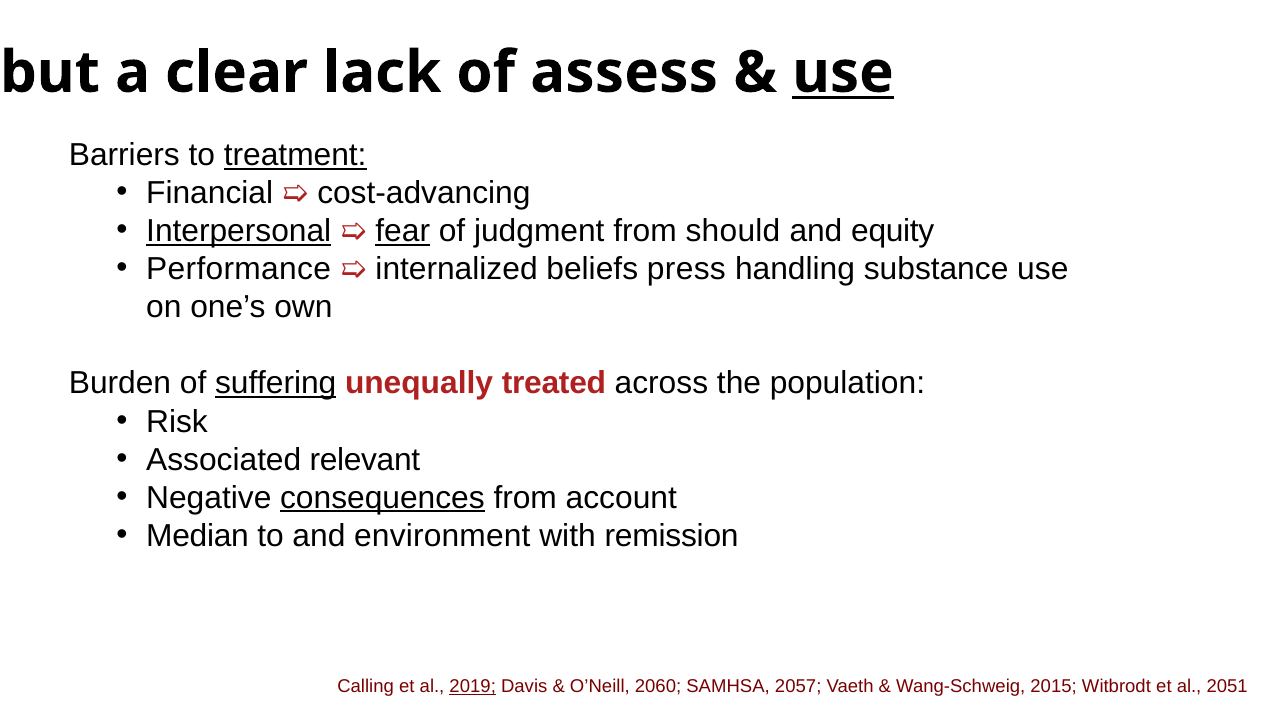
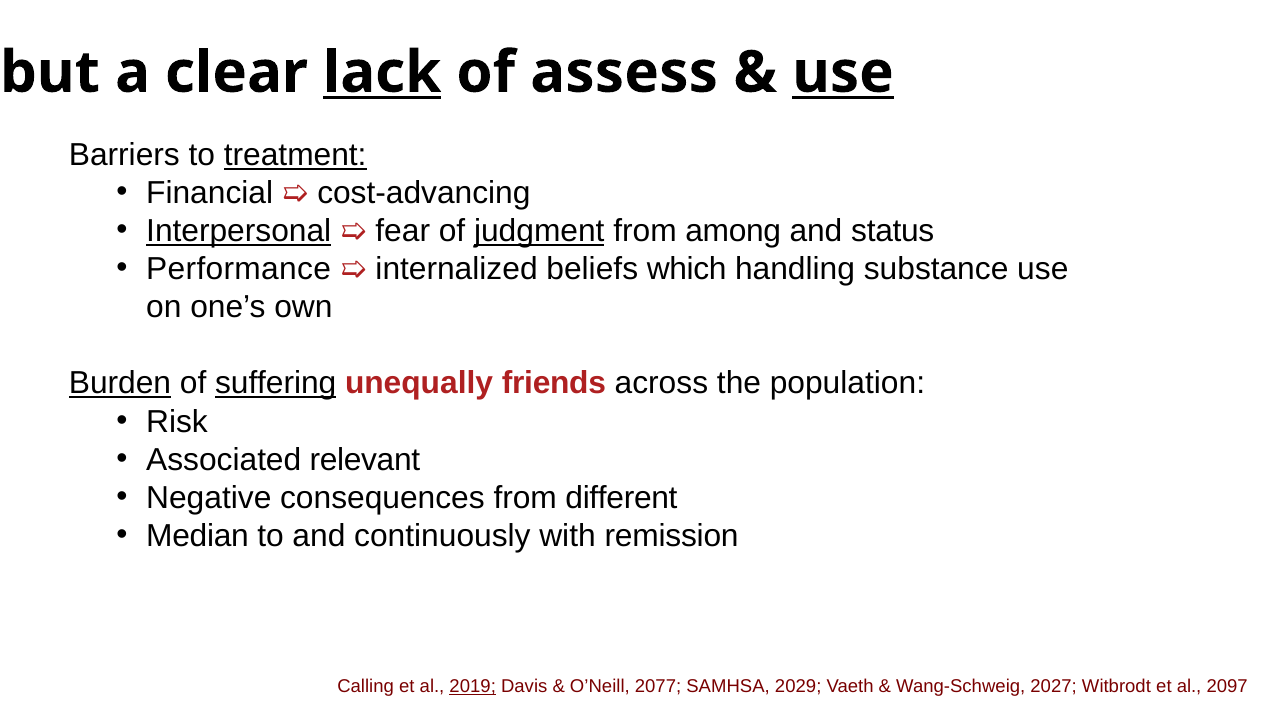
lack underline: none -> present (382, 73)
fear underline: present -> none (403, 231)
judgment underline: none -> present (539, 231)
should: should -> among (733, 231)
equity: equity -> status (893, 231)
press: press -> which (687, 269)
Burden underline: none -> present (120, 383)
treated: treated -> friends (554, 383)
consequences underline: present -> none (382, 498)
account: account -> different (621, 498)
environment: environment -> continuously (442, 536)
2060: 2060 -> 2077 (658, 686)
2057: 2057 -> 2029 (798, 686)
2015: 2015 -> 2027 (1054, 686)
2051: 2051 -> 2097 (1227, 686)
